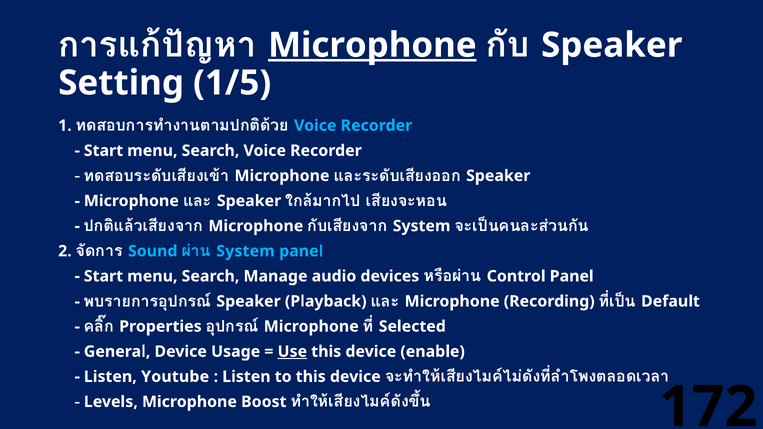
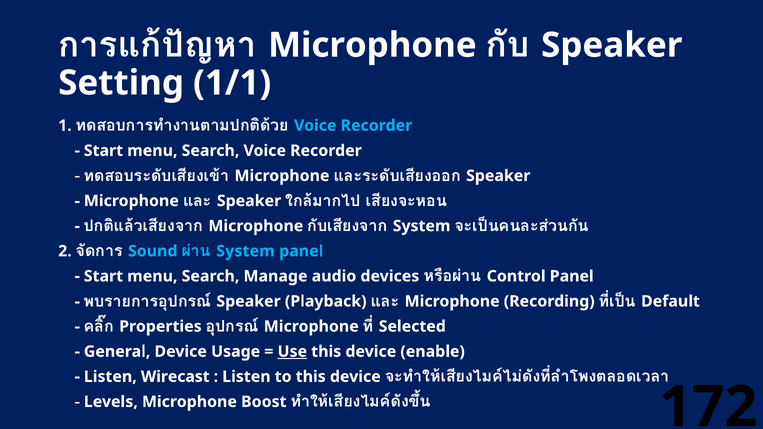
Microphone underline: present -> none (372, 45)
1/5: 1/5 -> 1/1 (232, 83)
Youtube: Youtube -> Wirecast (175, 377)
